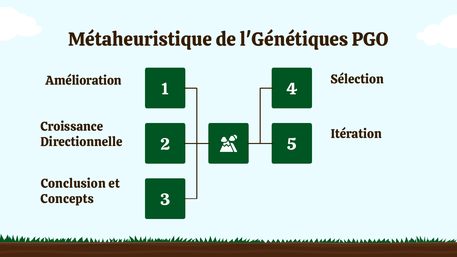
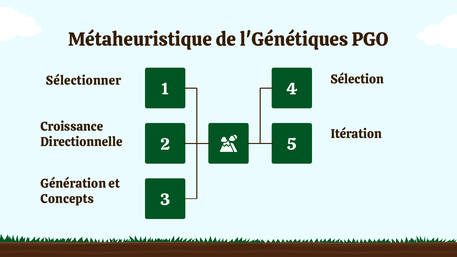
Amélioration: Amélioration -> Sélectionner (84, 81)
Conclusion: Conclusion -> Génération (73, 184)
